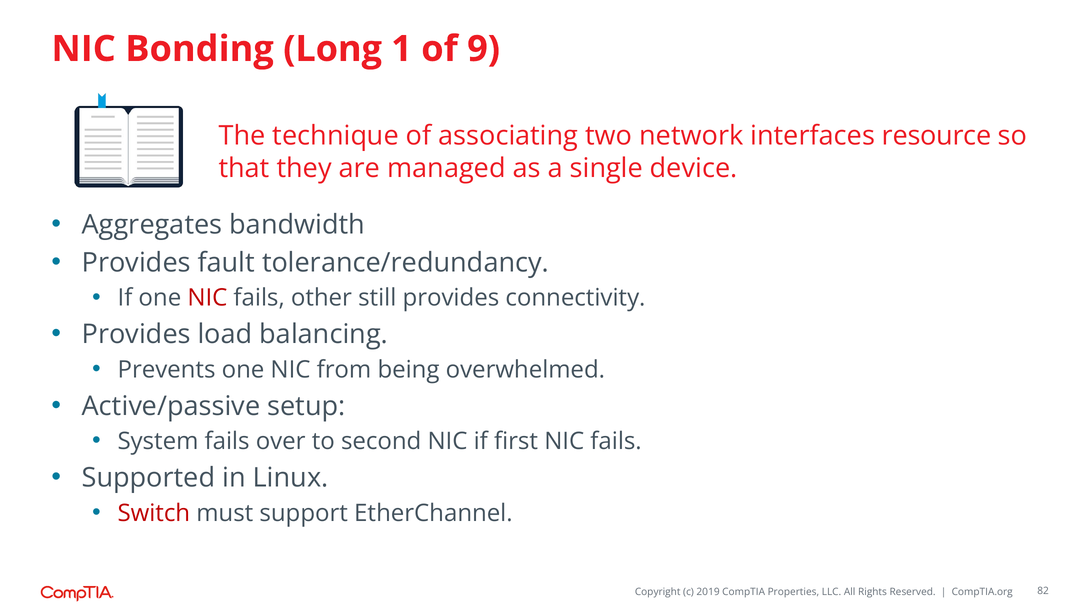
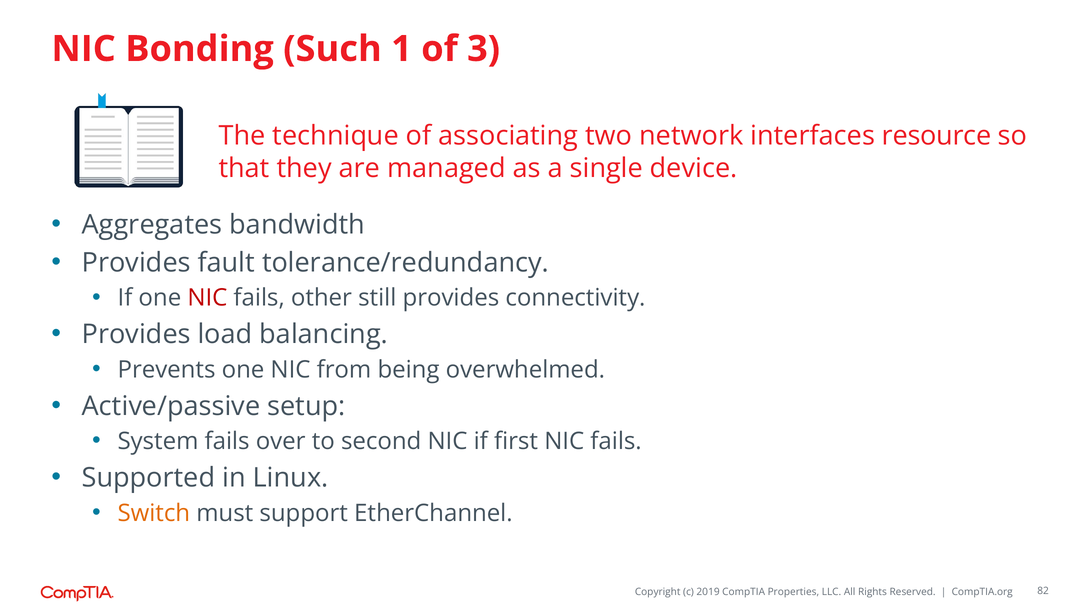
Long: Long -> Such (332, 49)
9: 9 -> 3 (484, 49)
Switch colour: red -> orange (154, 513)
